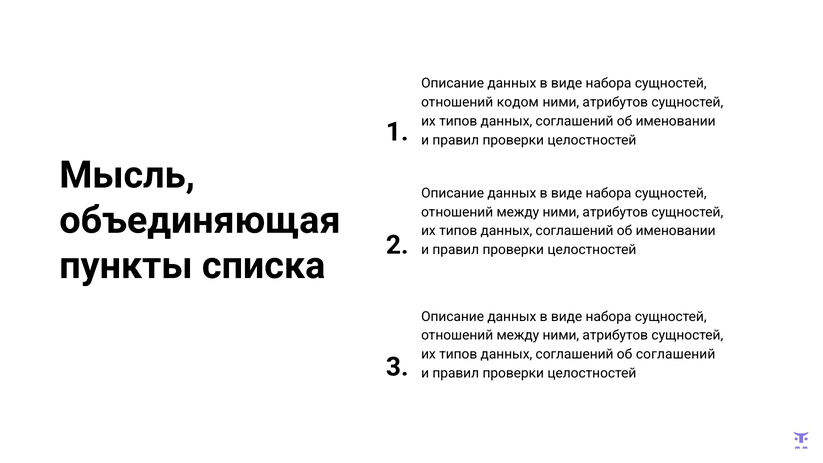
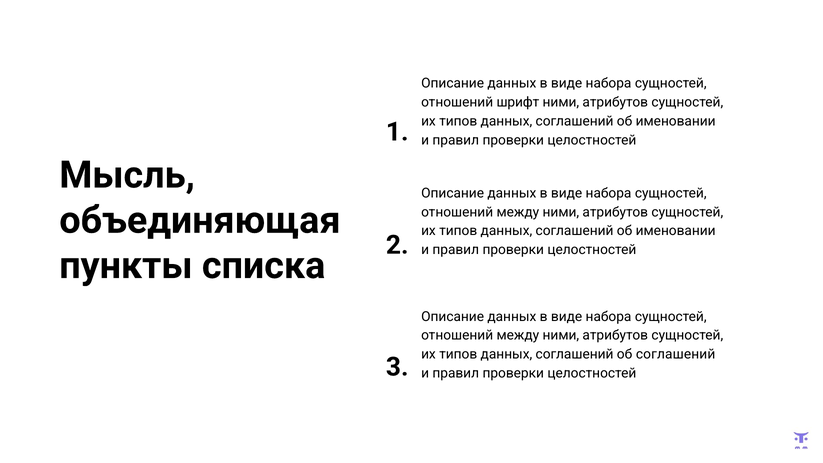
кодом: кодом -> шрифт (518, 102)
